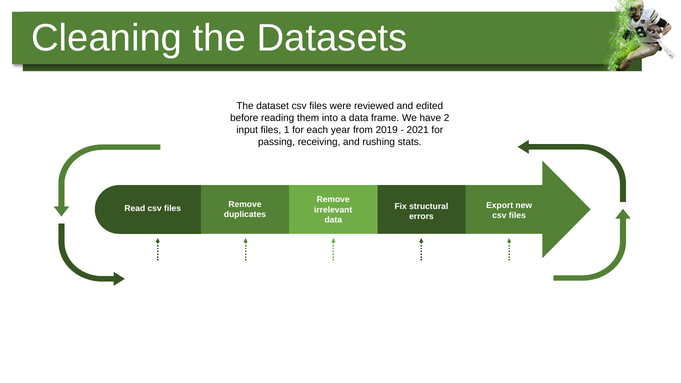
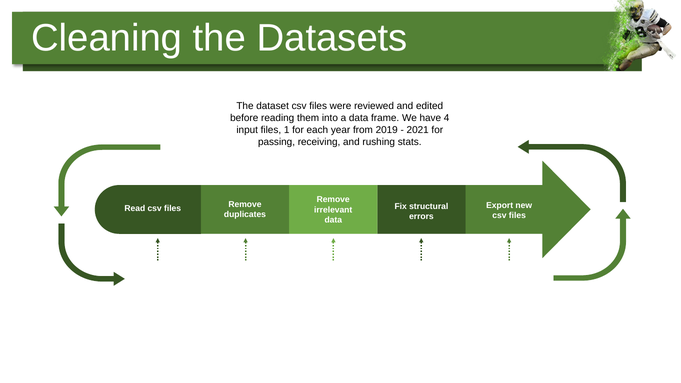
2: 2 -> 4 (447, 118)
